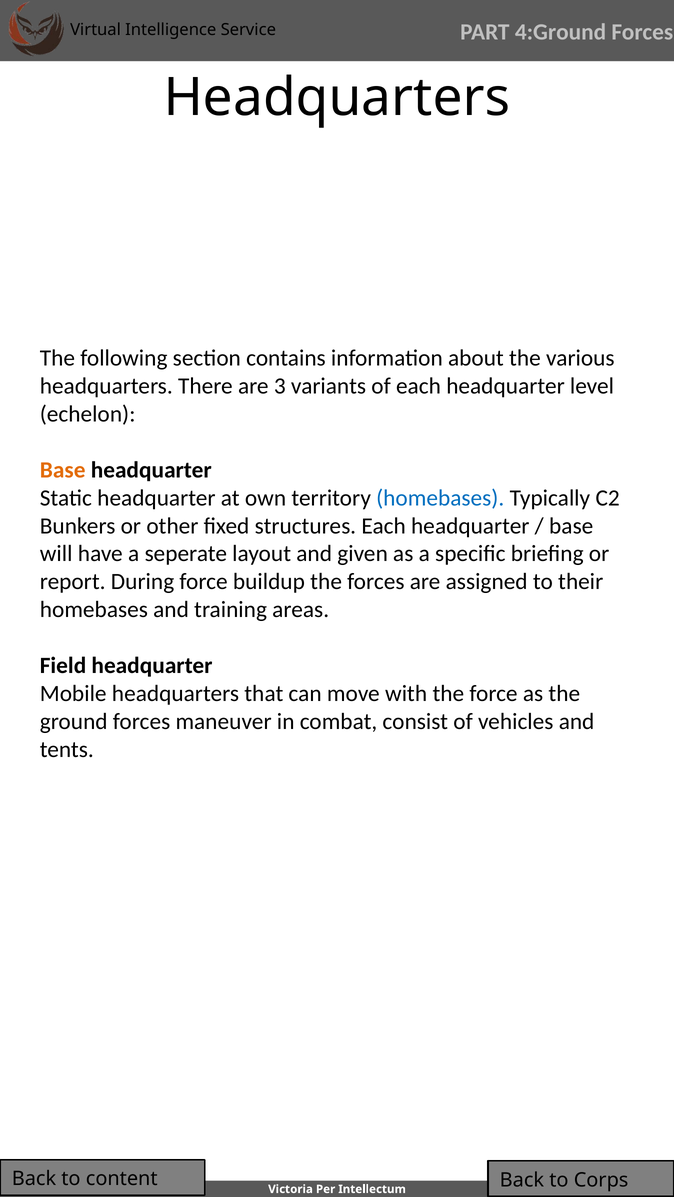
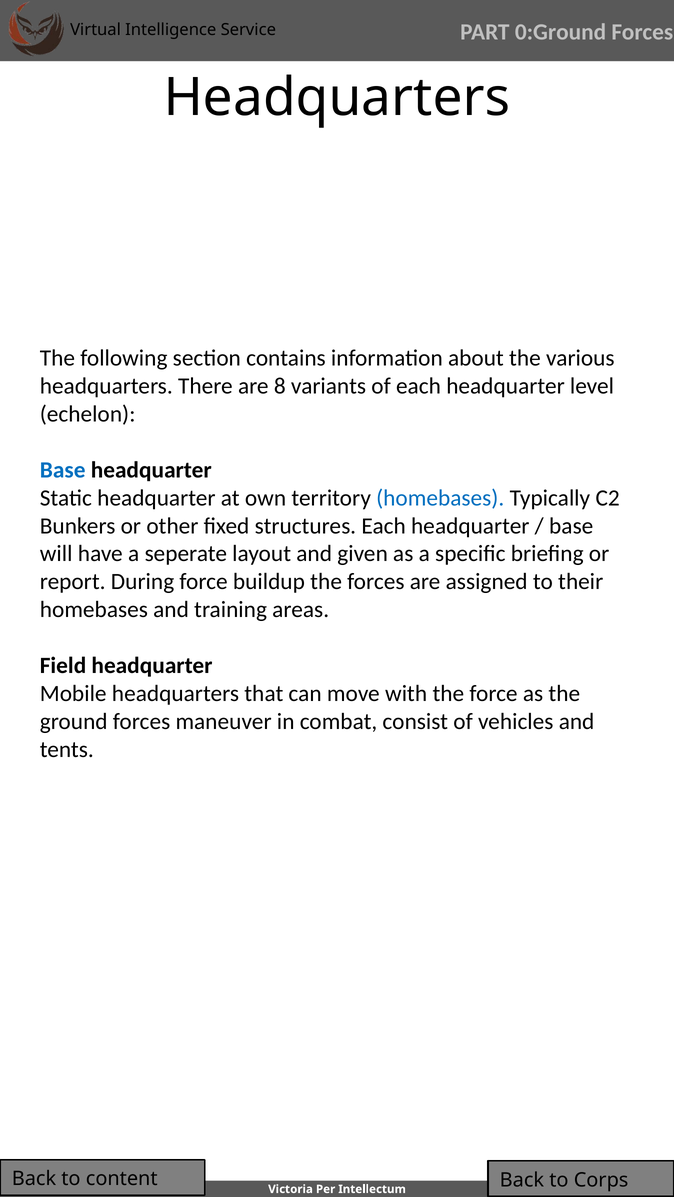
4:Ground: 4:Ground -> 0:Ground (561, 32)
3: 3 -> 8 (280, 386)
Base colour: orange -> blue (63, 470)
